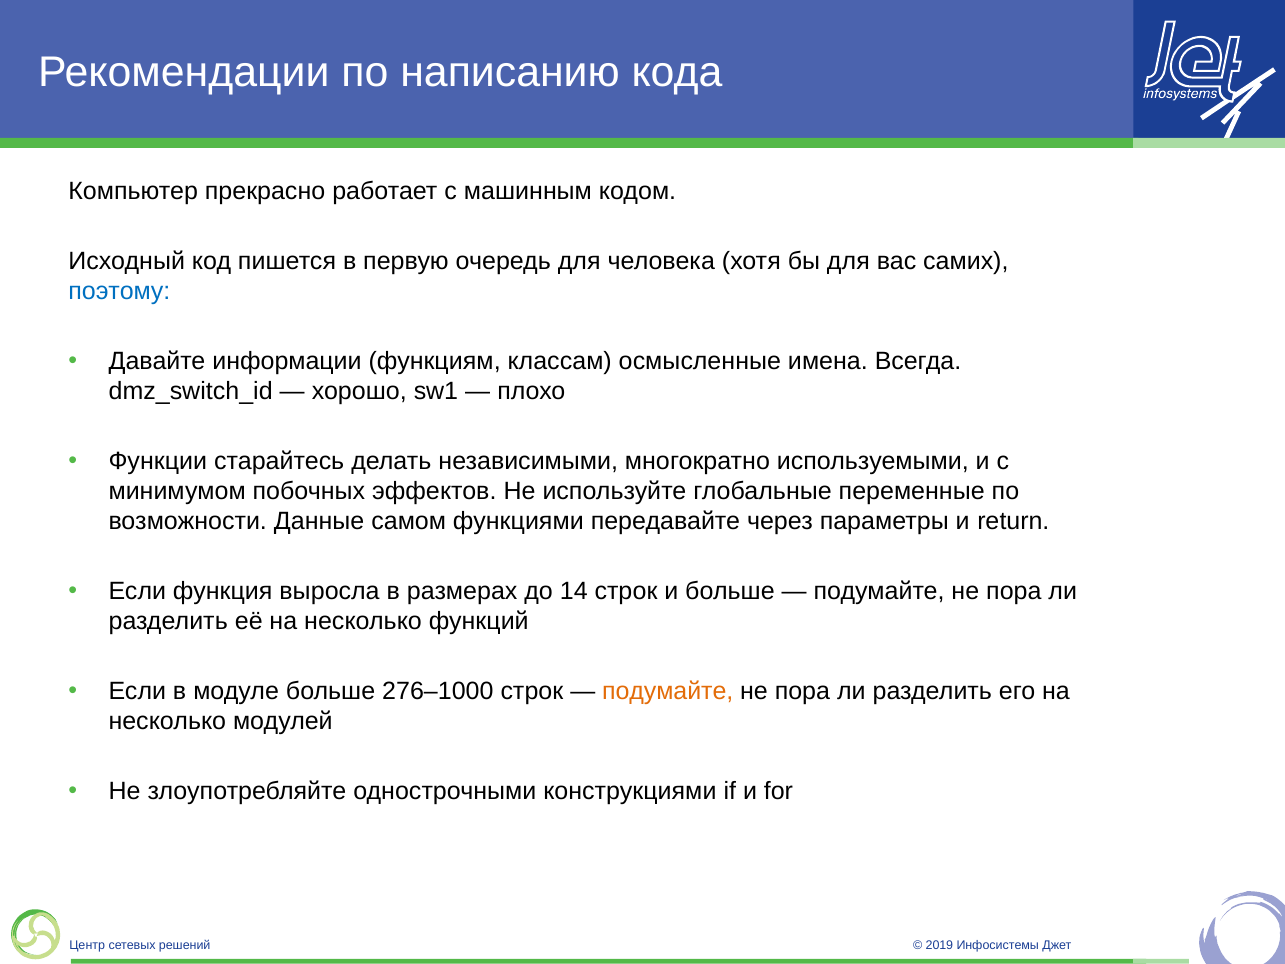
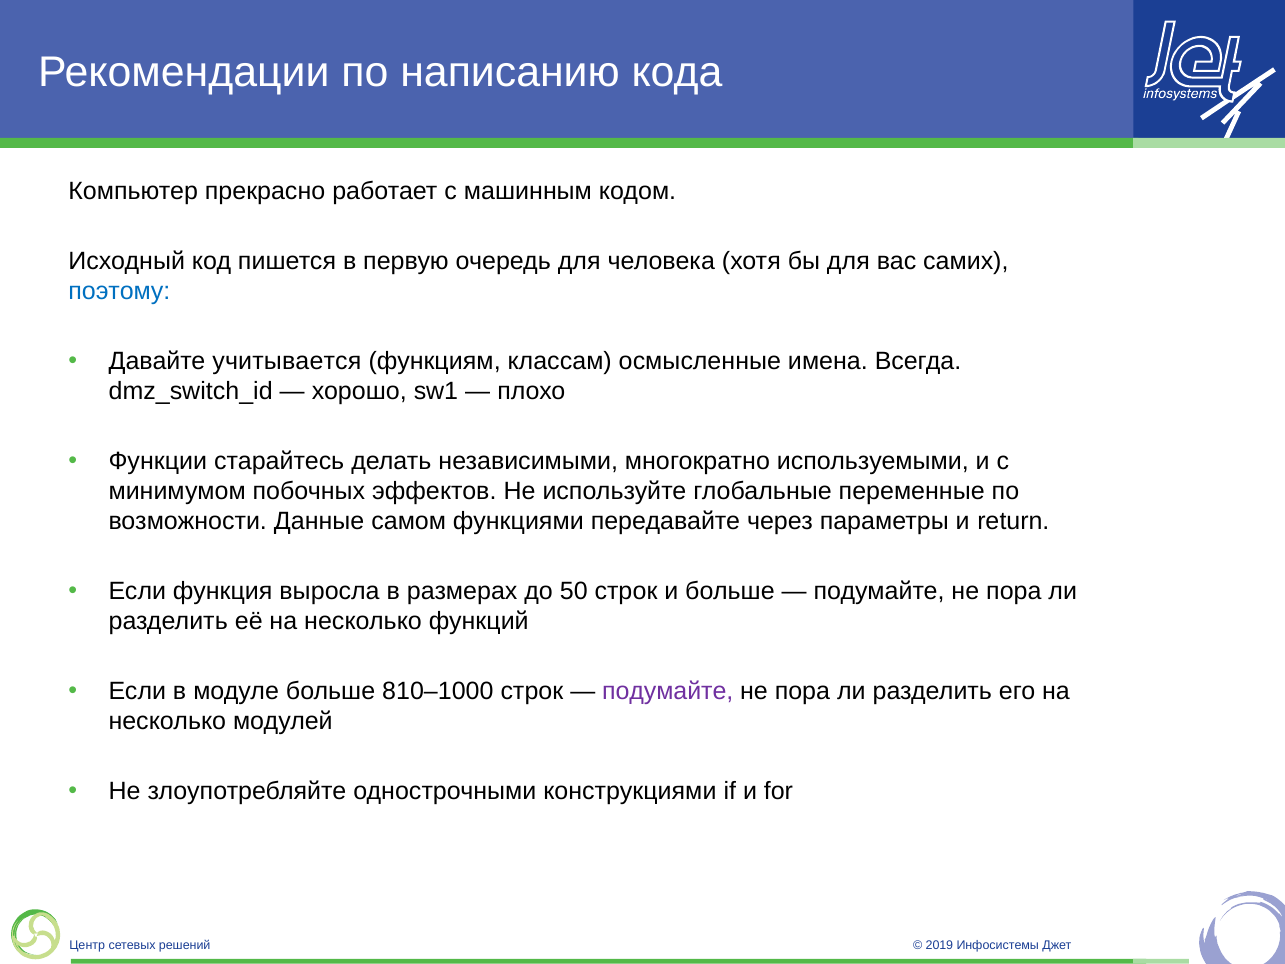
информации: информации -> учитывается (287, 361)
14: 14 -> 50 (574, 591)
276–1000: 276–1000 -> 810–1000 (438, 691)
подумайте colour: orange -> purple (668, 691)
